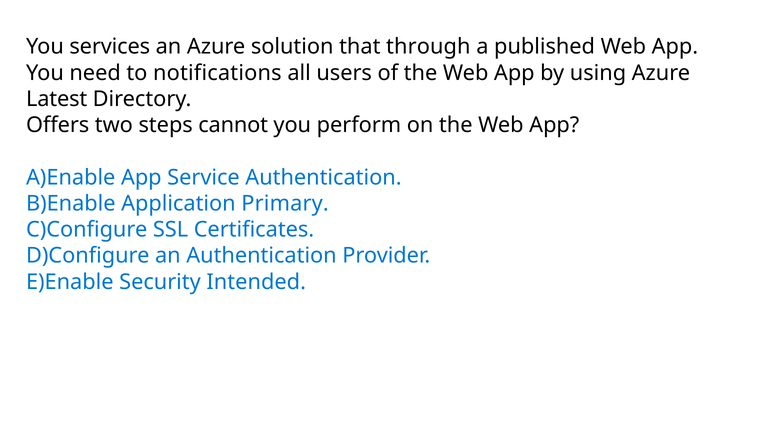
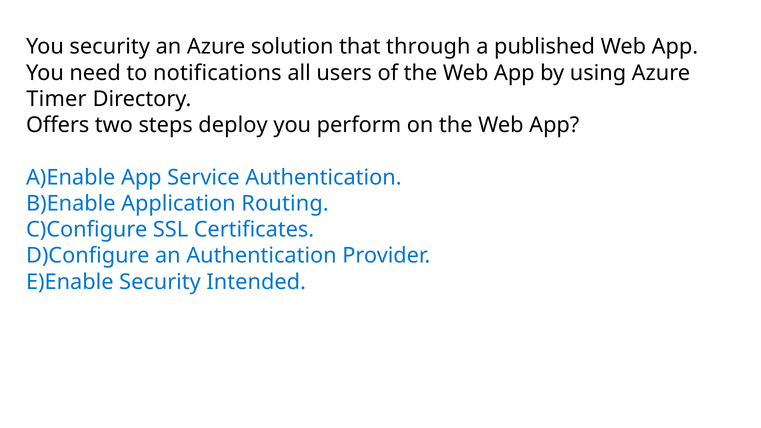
You services: services -> security (110, 47)
Latest: Latest -> Timer (56, 99)
cannot: cannot -> deploy (233, 125)
Primary: Primary -> Routing (285, 204)
